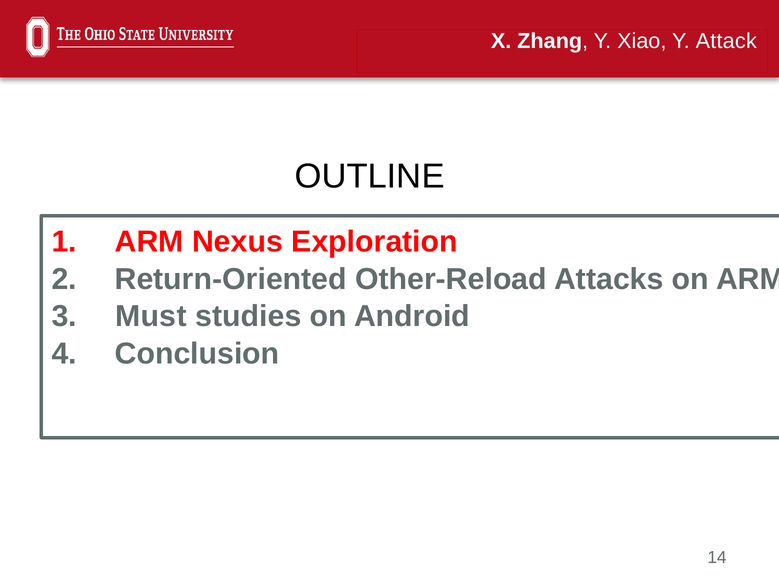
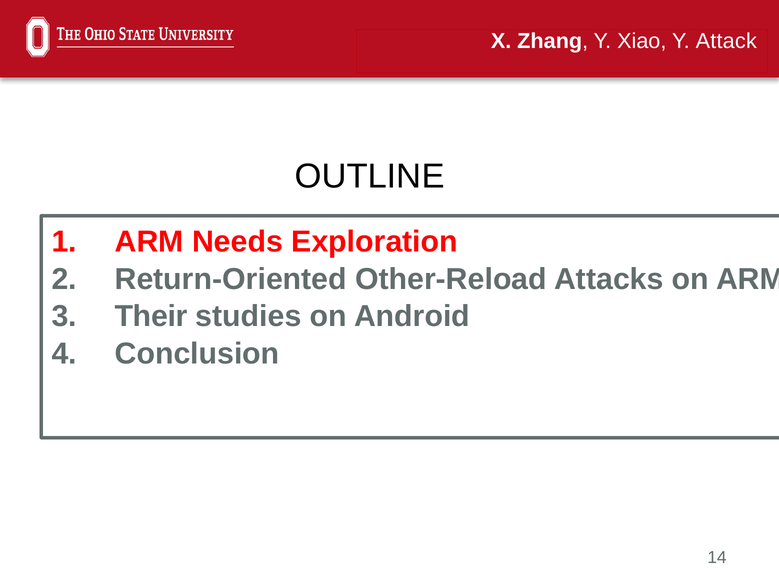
Nexus: Nexus -> Needs (237, 242)
Must: Must -> Their (151, 316)
